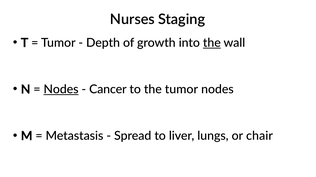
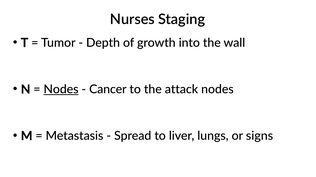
the underline: present -> none (212, 43)
the tumor: tumor -> attack (181, 90)
chair: chair -> signs (260, 136)
